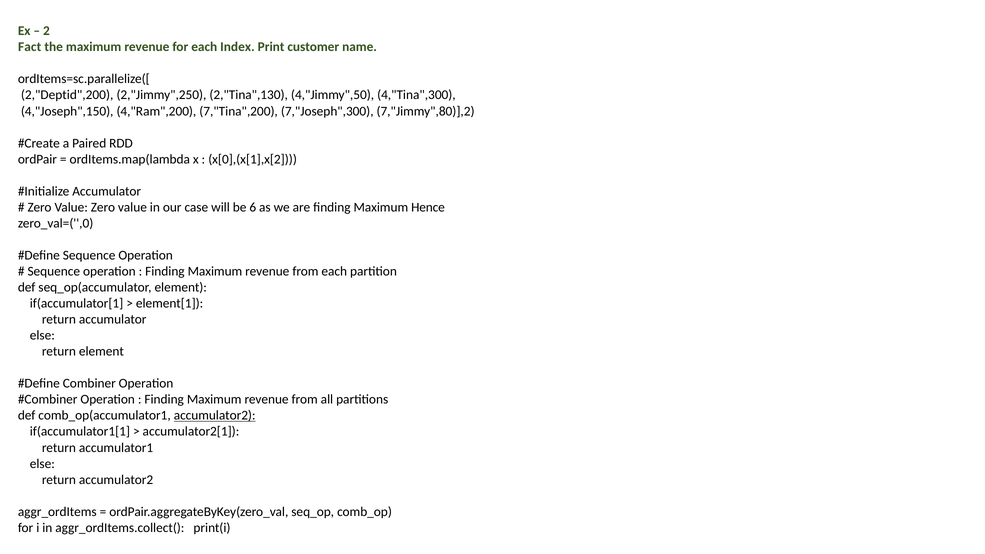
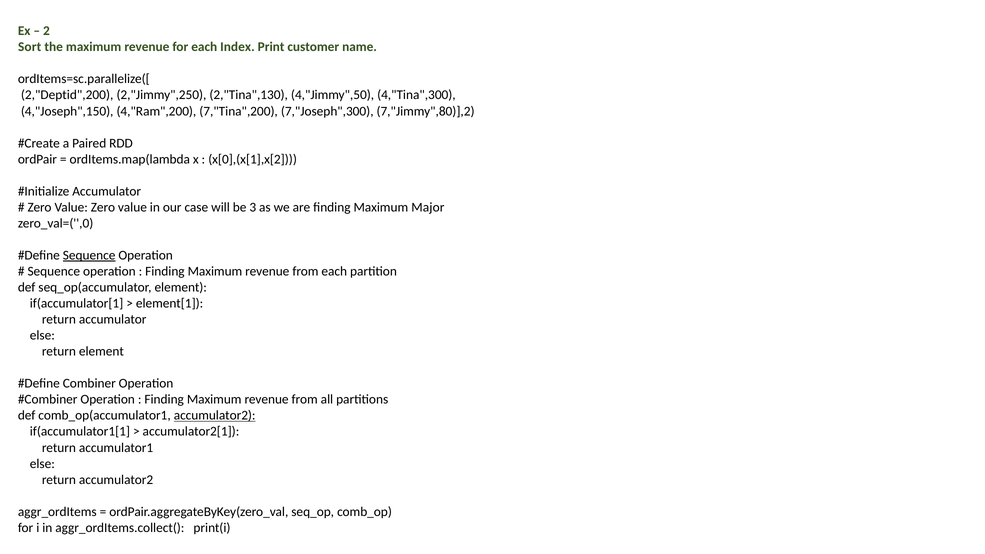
Fact: Fact -> Sort (30, 47)
6: 6 -> 3 (253, 207)
Hence: Hence -> Major (428, 207)
Sequence underline: none -> present (89, 255)
